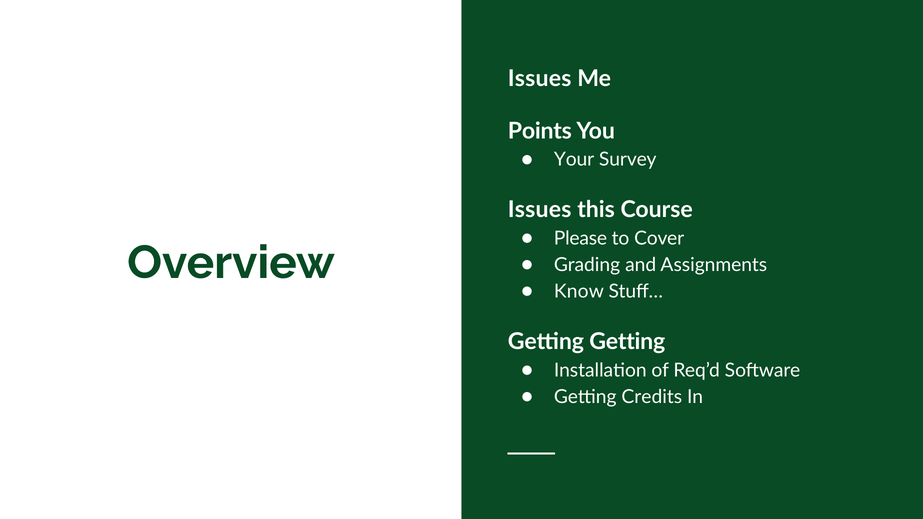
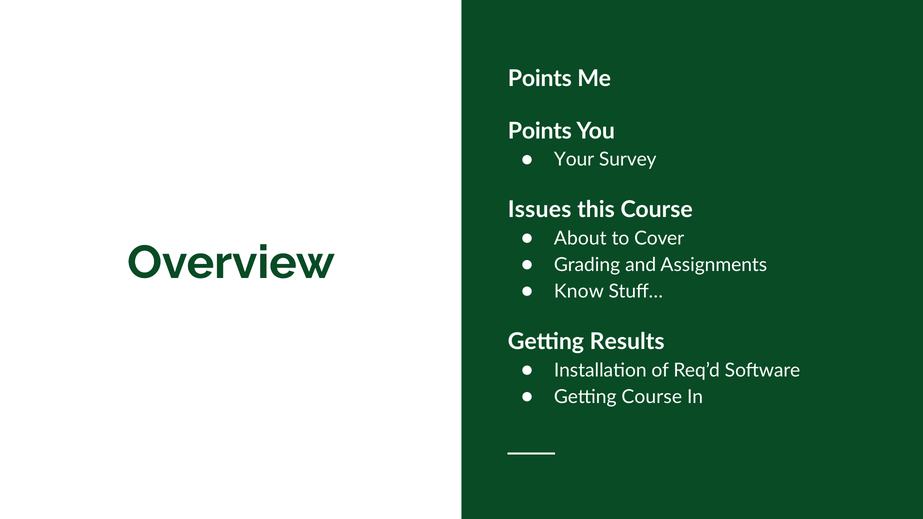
Issues: Issues -> Points (540, 79)
Please: Please -> About (580, 239)
Getting Getting: Getting -> Results (627, 342)
Getting Credits: Credits -> Course (652, 397)
